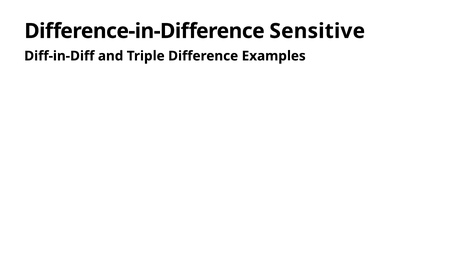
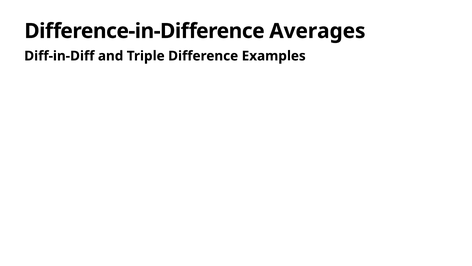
Sensitive: Sensitive -> Averages (317, 31)
